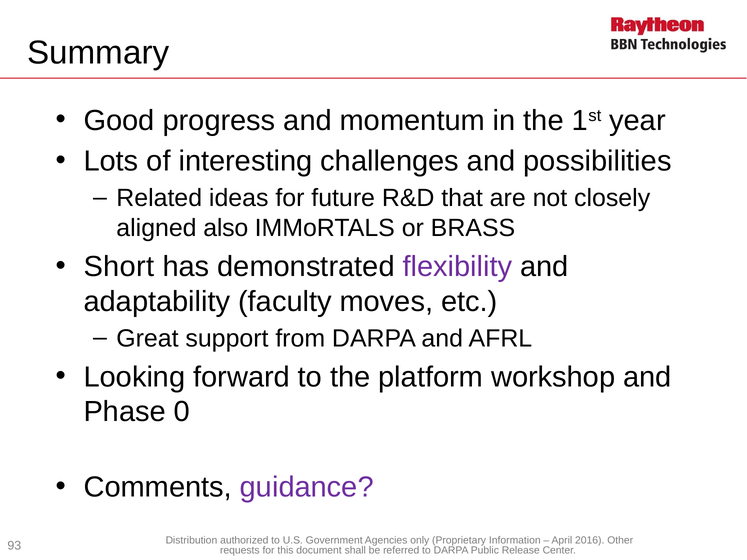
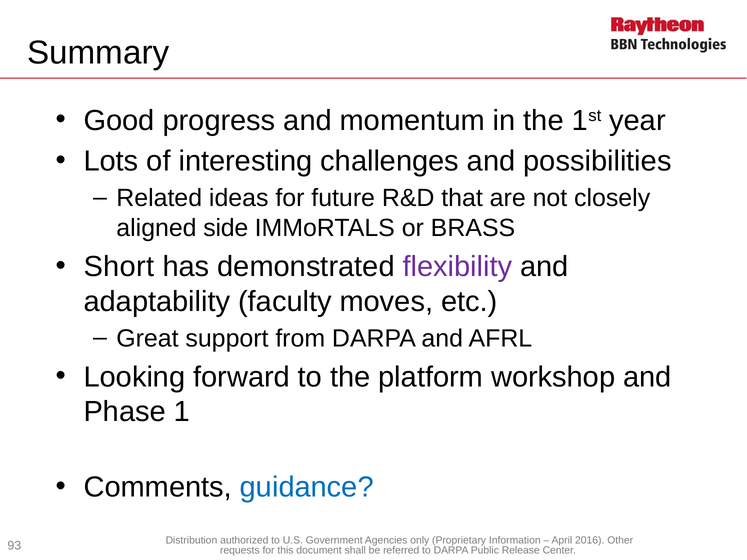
also: also -> side (226, 228)
0: 0 -> 1 (182, 412)
guidance colour: purple -> blue (307, 488)
